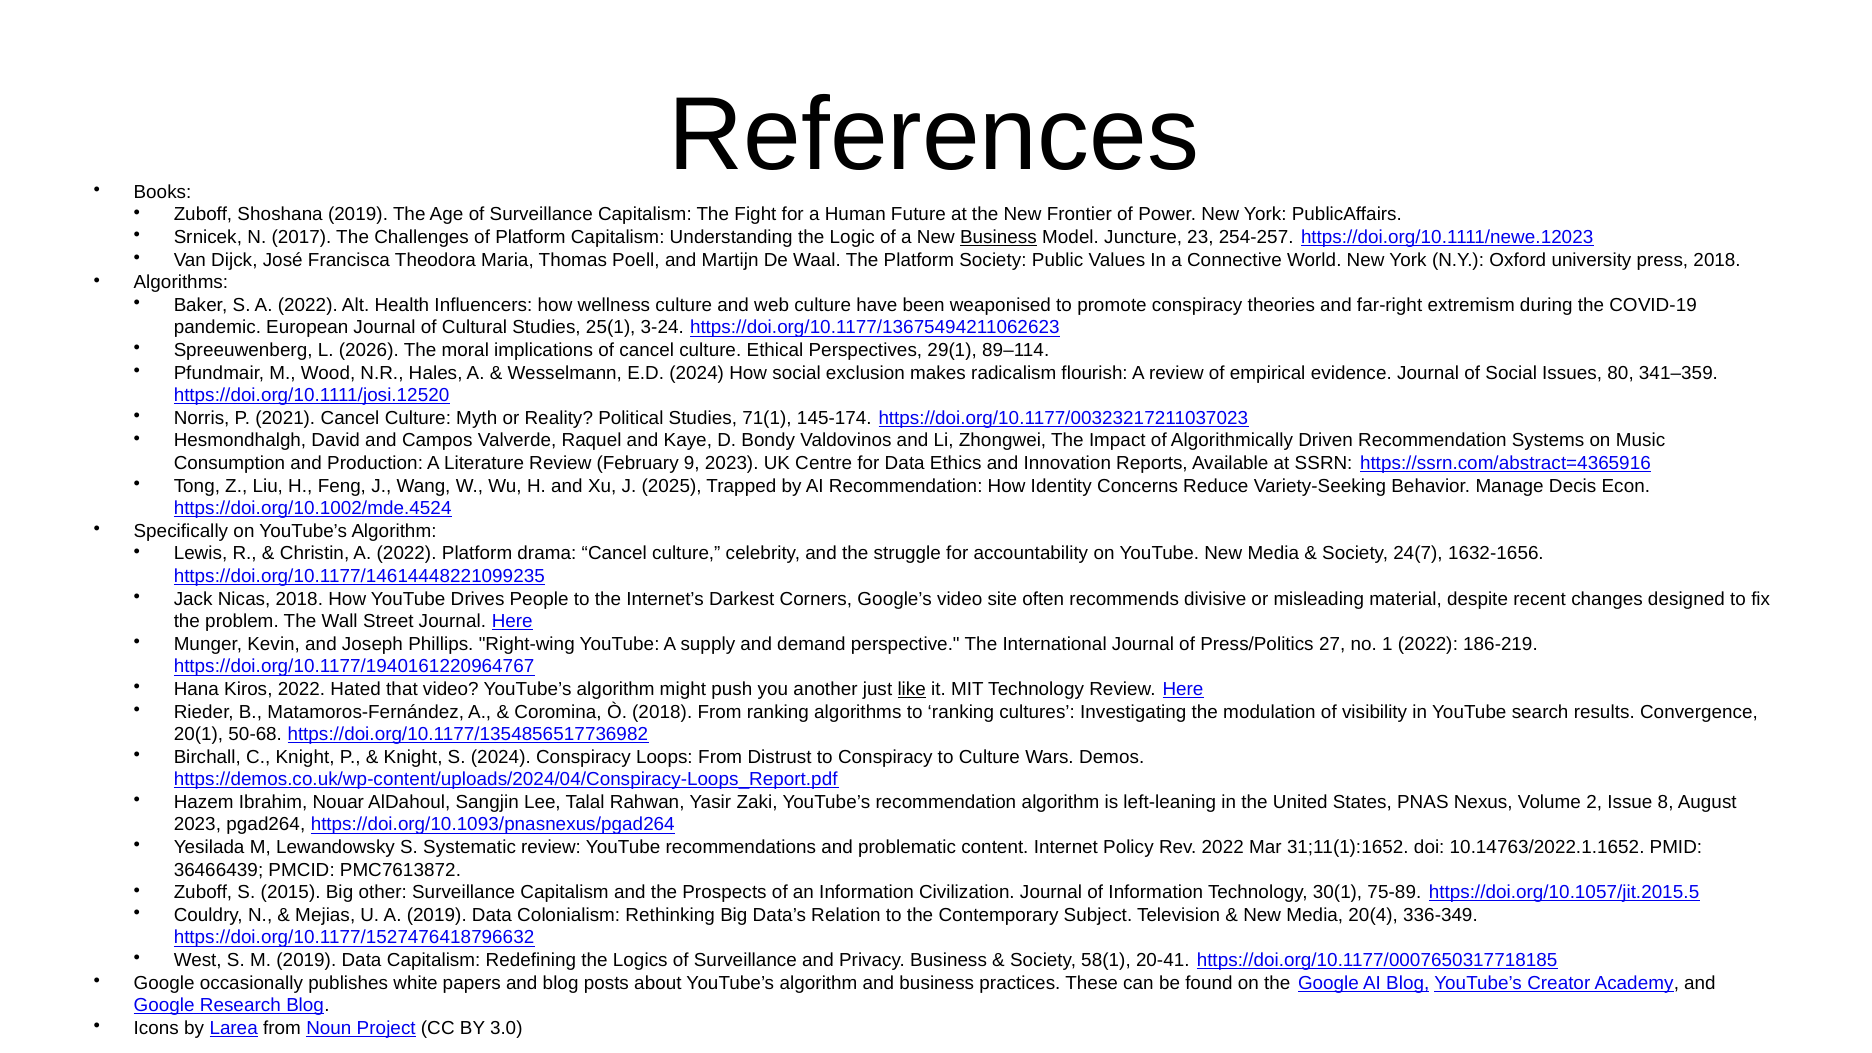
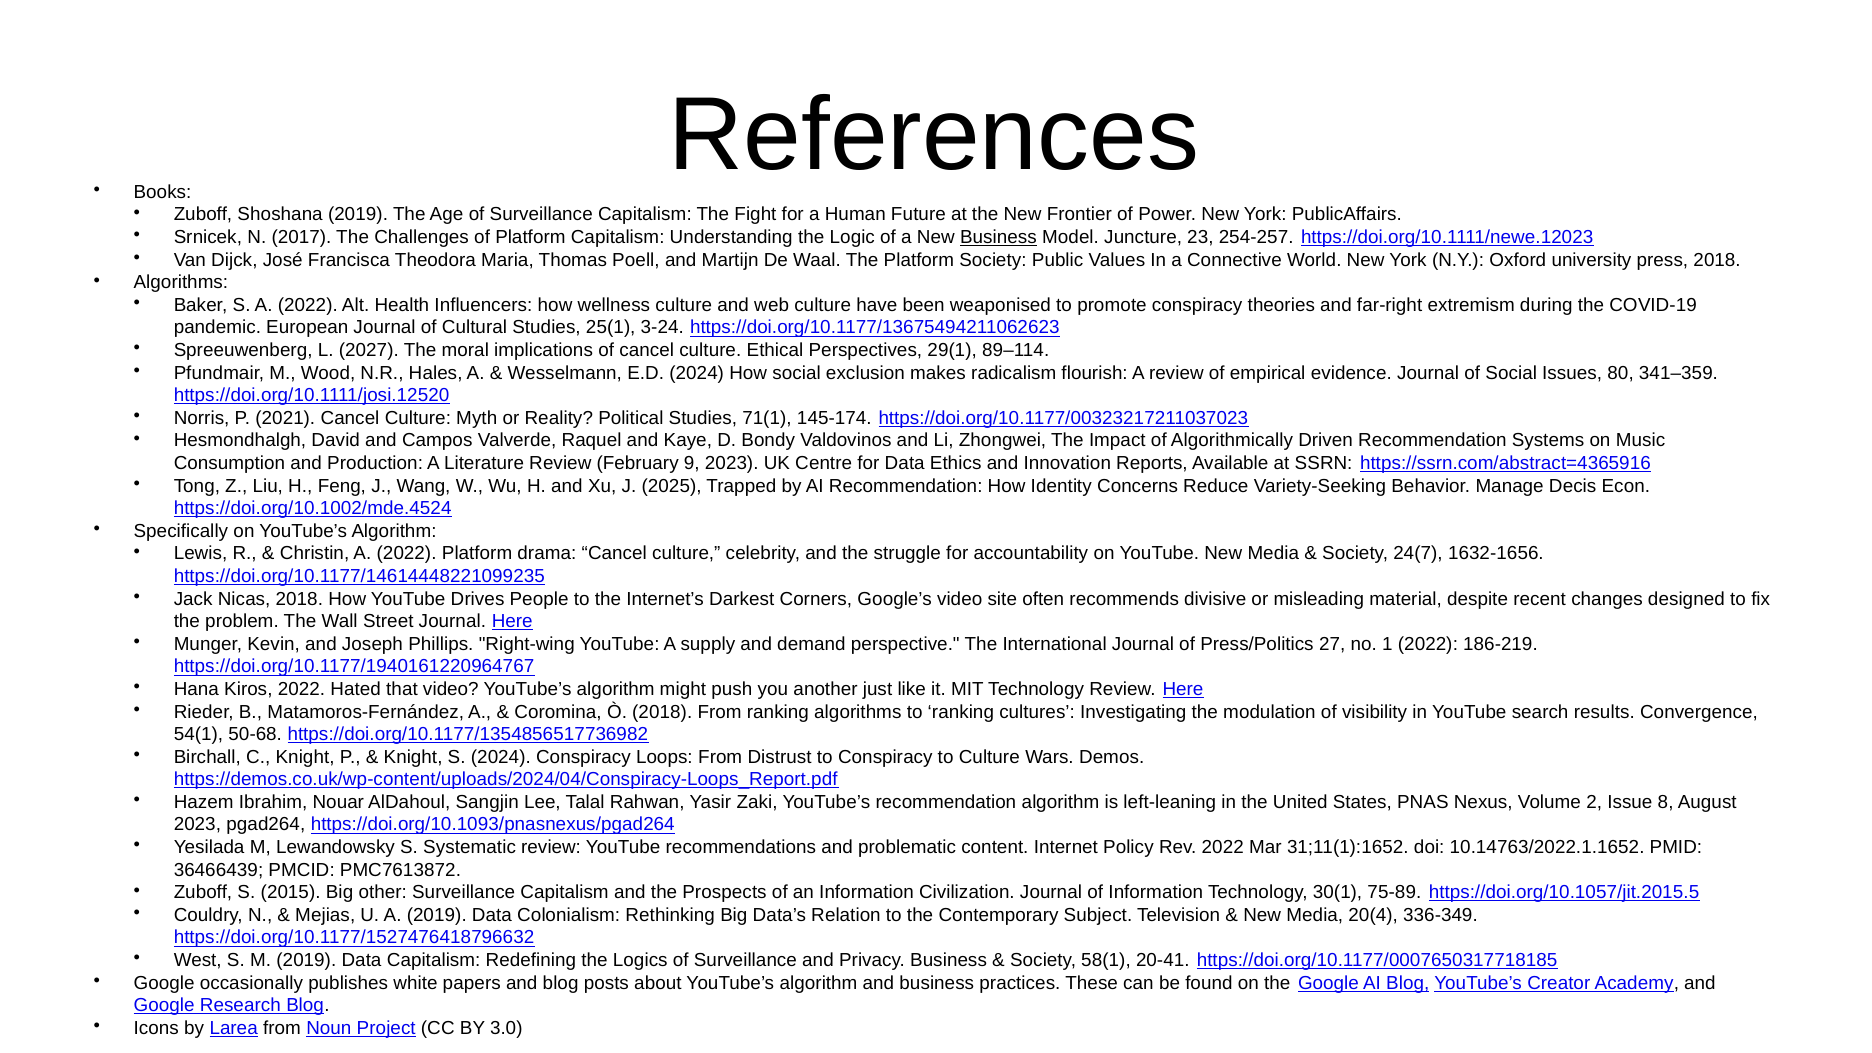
2026: 2026 -> 2027 (369, 350)
like underline: present -> none (912, 689)
20(1: 20(1 -> 54(1 (198, 734)
